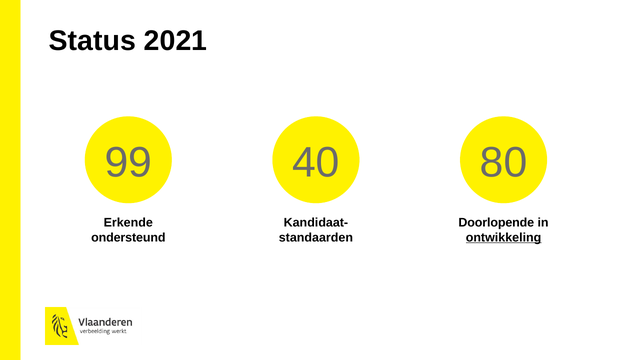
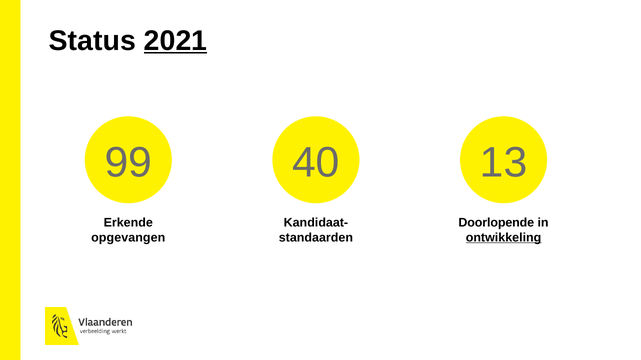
2021 underline: none -> present (176, 41)
80: 80 -> 13 (504, 163)
ondersteund: ondersteund -> opgevangen (128, 238)
